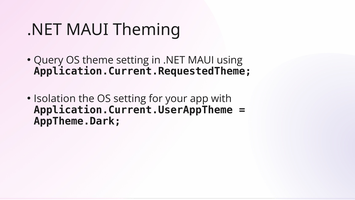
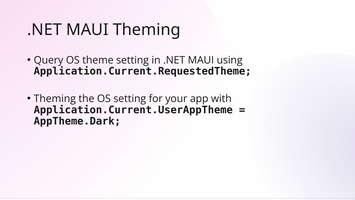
Isolation: Isolation -> Theming (55, 99)
